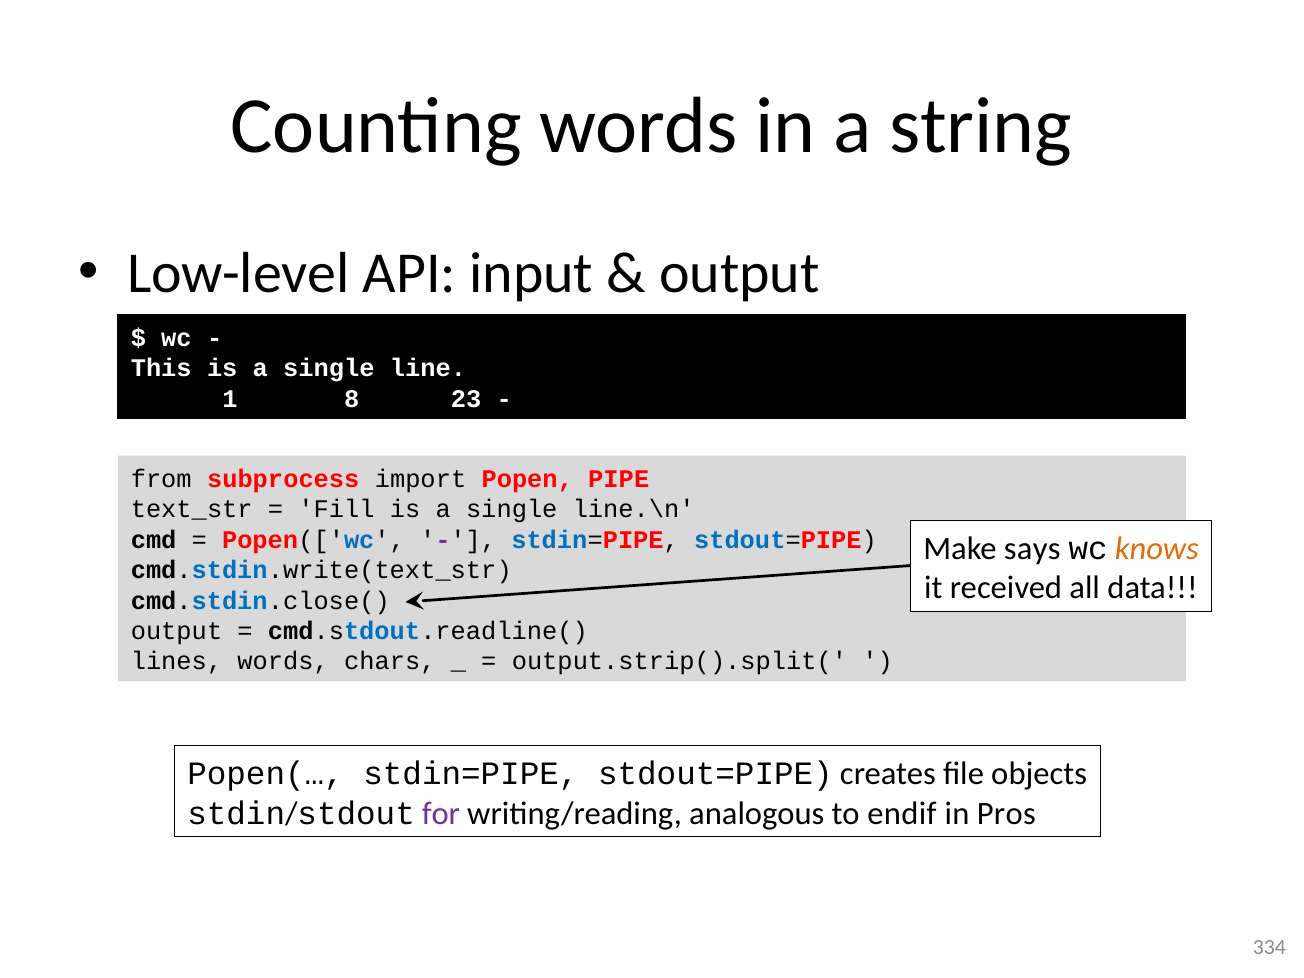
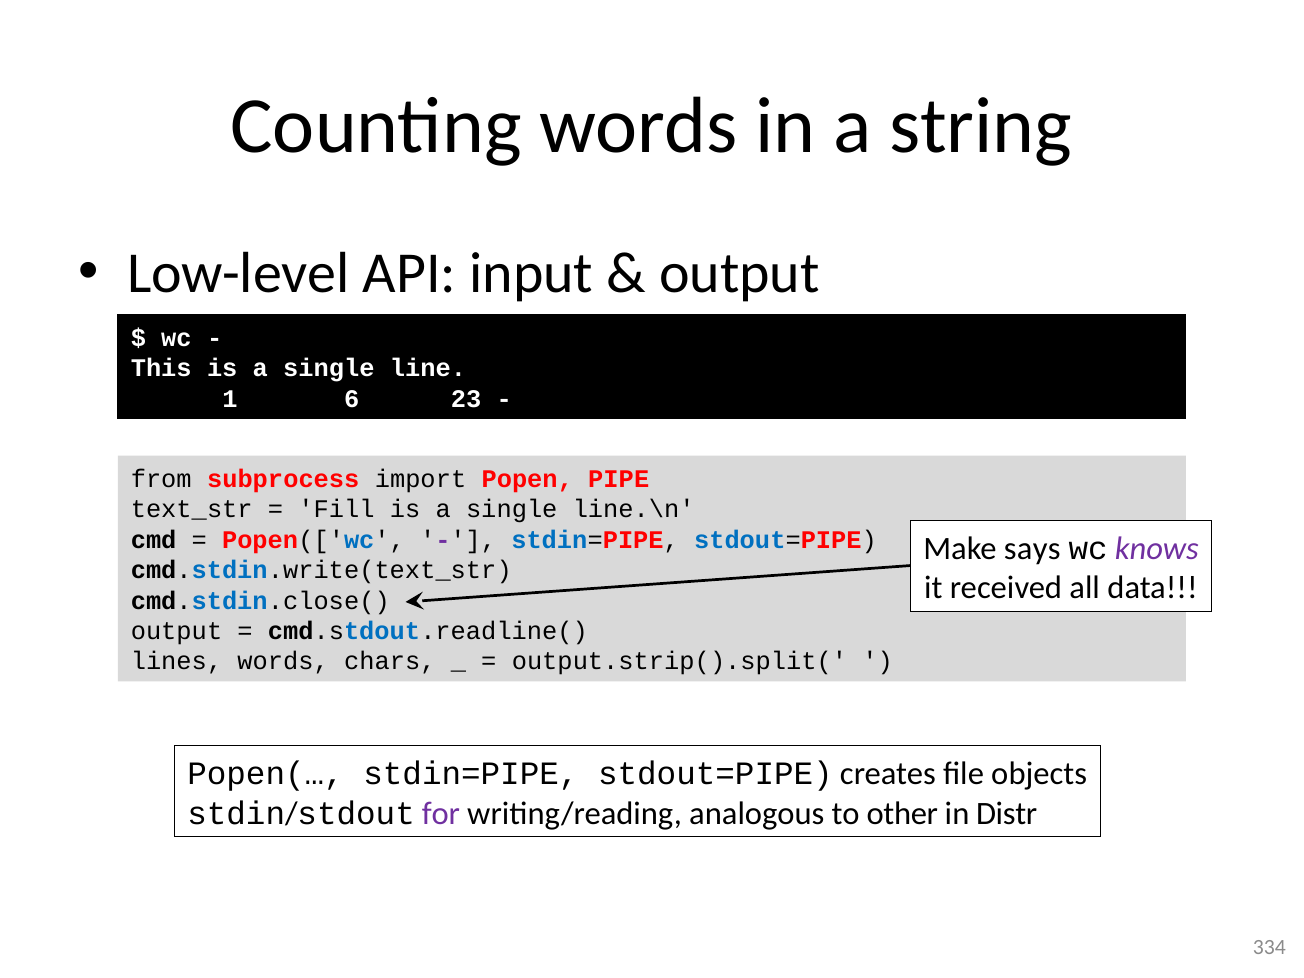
8: 8 -> 6 (352, 399)
knows colour: orange -> purple (1157, 548)
endif: endif -> other (902, 813)
Pros: Pros -> Distr (1007, 813)
